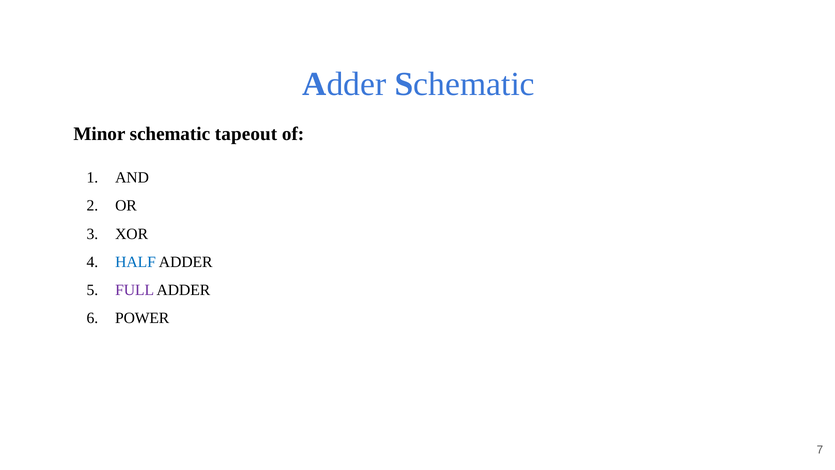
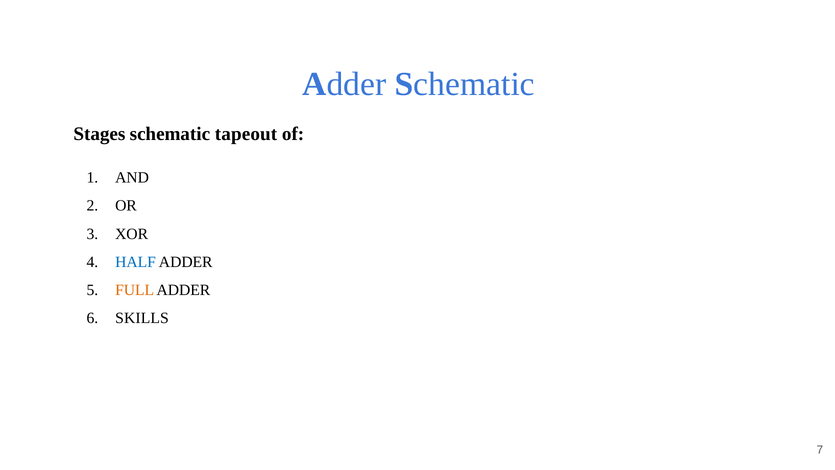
Minor: Minor -> Stages (99, 134)
FULL colour: purple -> orange (135, 290)
POWER: POWER -> SKILLS (142, 318)
